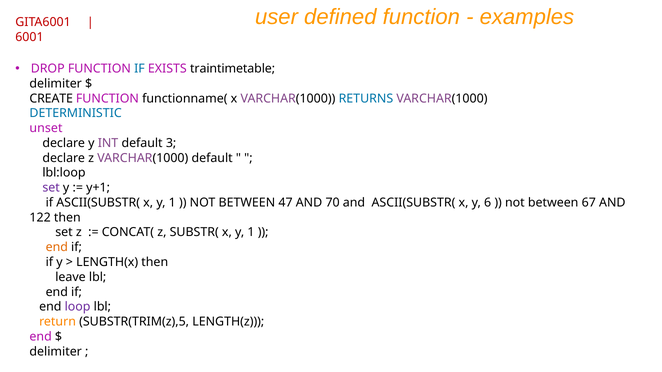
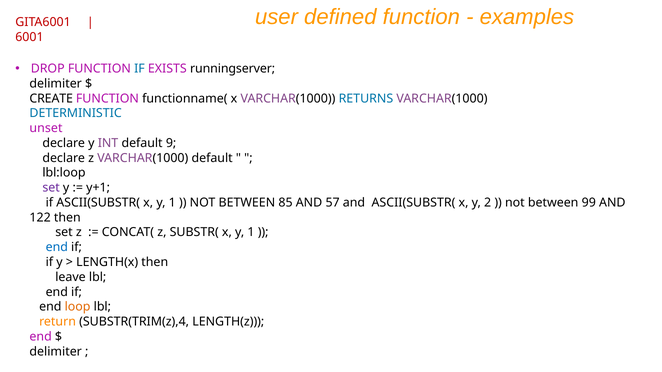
traintimetable: traintimetable -> runningserver (233, 69)
3: 3 -> 9 (171, 143)
47: 47 -> 85 (286, 203)
70: 70 -> 57 (333, 203)
6: 6 -> 2 (488, 203)
67: 67 -> 99 (589, 203)
end colour: orange -> blue (57, 248)
loop colour: purple -> orange (78, 307)
SUBSTR(TRIM(z),5: SUBSTR(TRIM(z),5 -> SUBSTR(TRIM(z),4 (134, 322)
